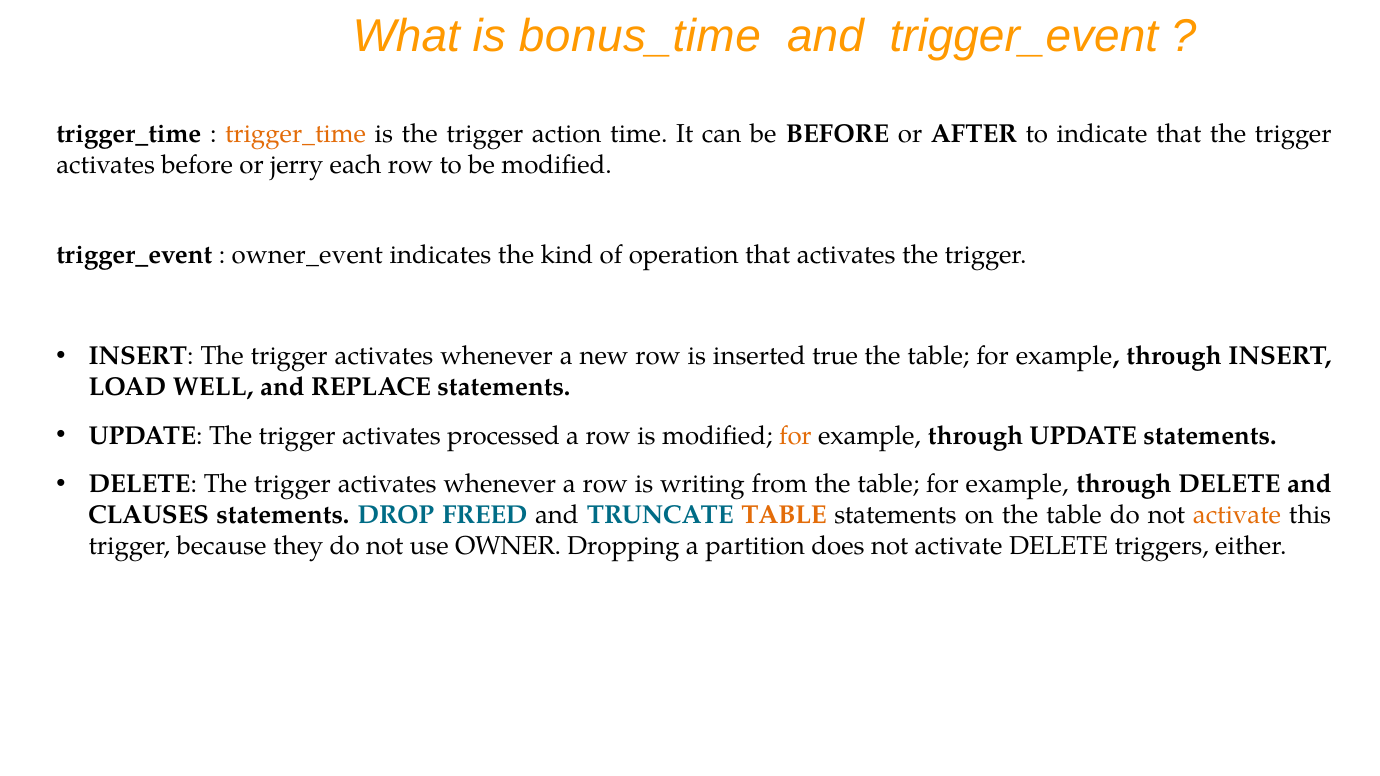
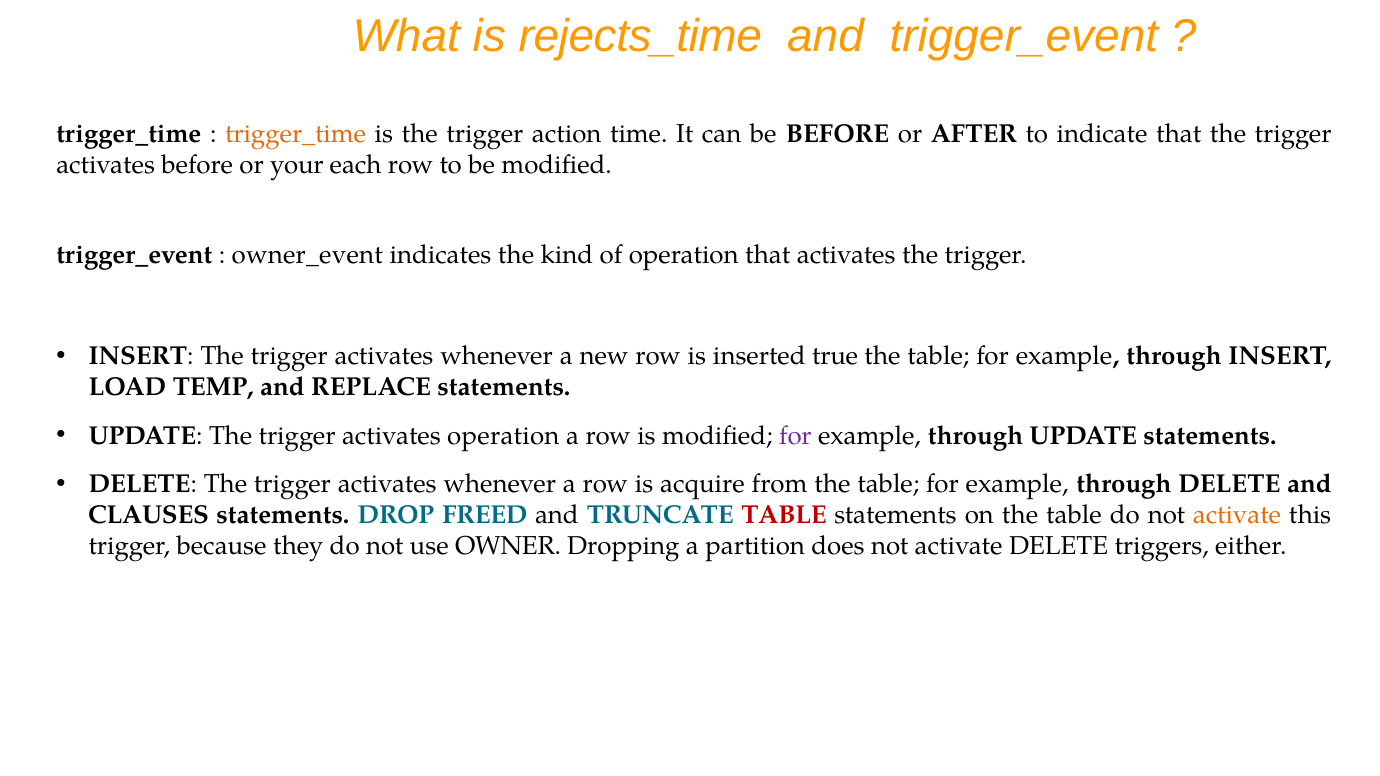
bonus_time: bonus_time -> rejects_time (640, 36)
jerry: jerry -> your (297, 165)
WELL: WELL -> TEMP (213, 387)
activates processed: processed -> operation (503, 436)
for colour: orange -> purple (795, 436)
writing: writing -> acquire (702, 484)
TABLE colour: orange -> red (784, 515)
